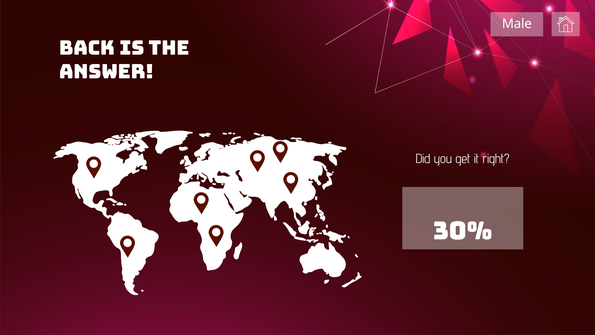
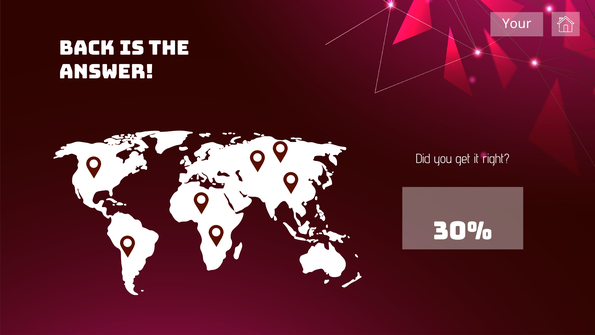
Male: Male -> Your (517, 24)
